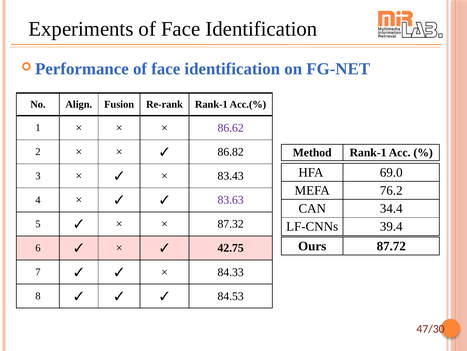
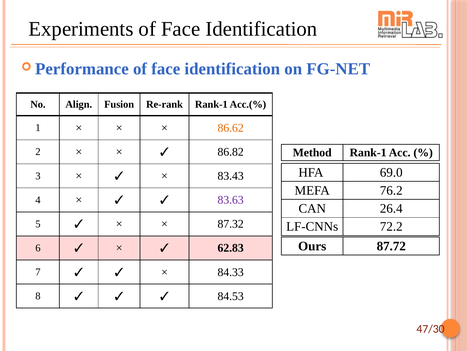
86.62 colour: purple -> orange (231, 128)
34.4: 34.4 -> 26.4 (391, 208)
39.4: 39.4 -> 72.2 (391, 226)
42.75: 42.75 -> 62.83 (231, 248)
